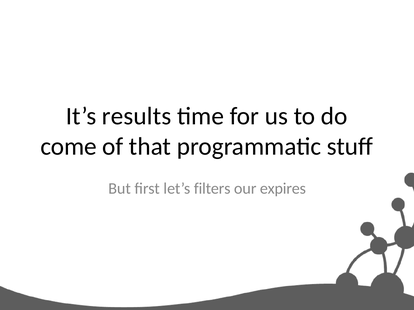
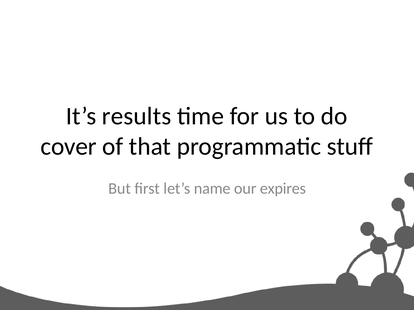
come: come -> cover (69, 147)
filters: filters -> name (212, 189)
